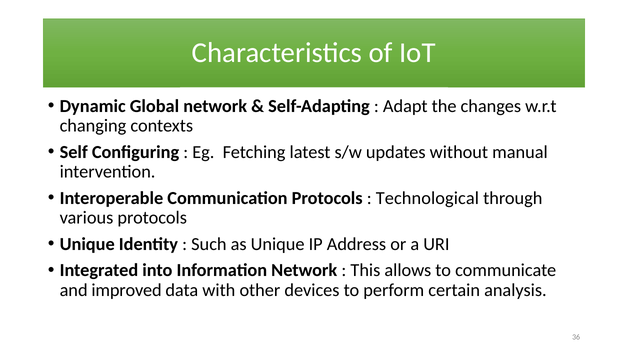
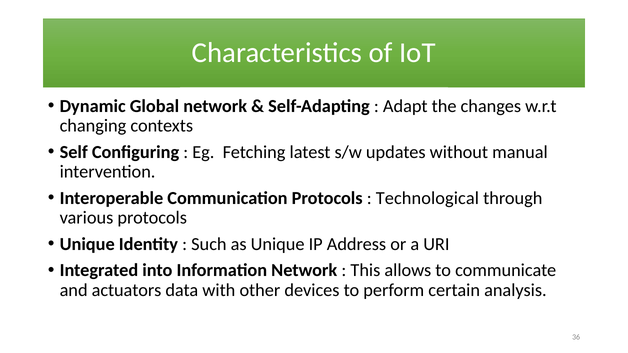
improved: improved -> actuators (127, 290)
